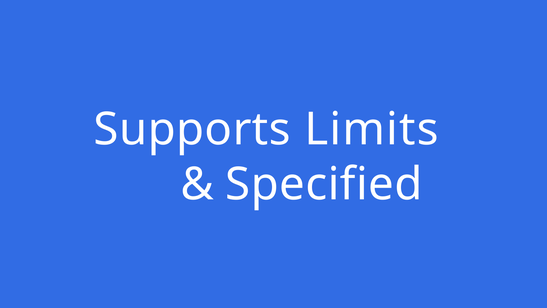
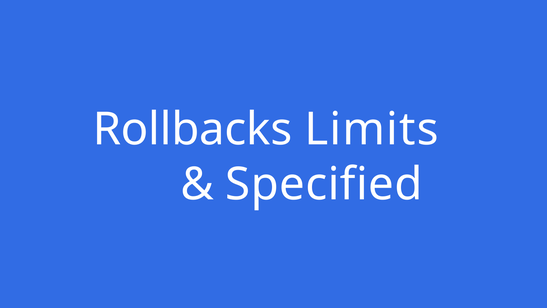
Supports: Supports -> Rollbacks (192, 129)
